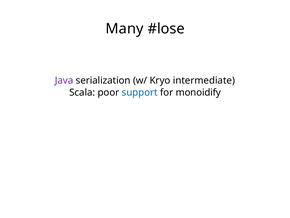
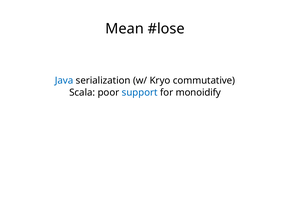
Many: Many -> Mean (125, 29)
Java colour: purple -> blue (64, 80)
intermediate: intermediate -> commutative (204, 80)
